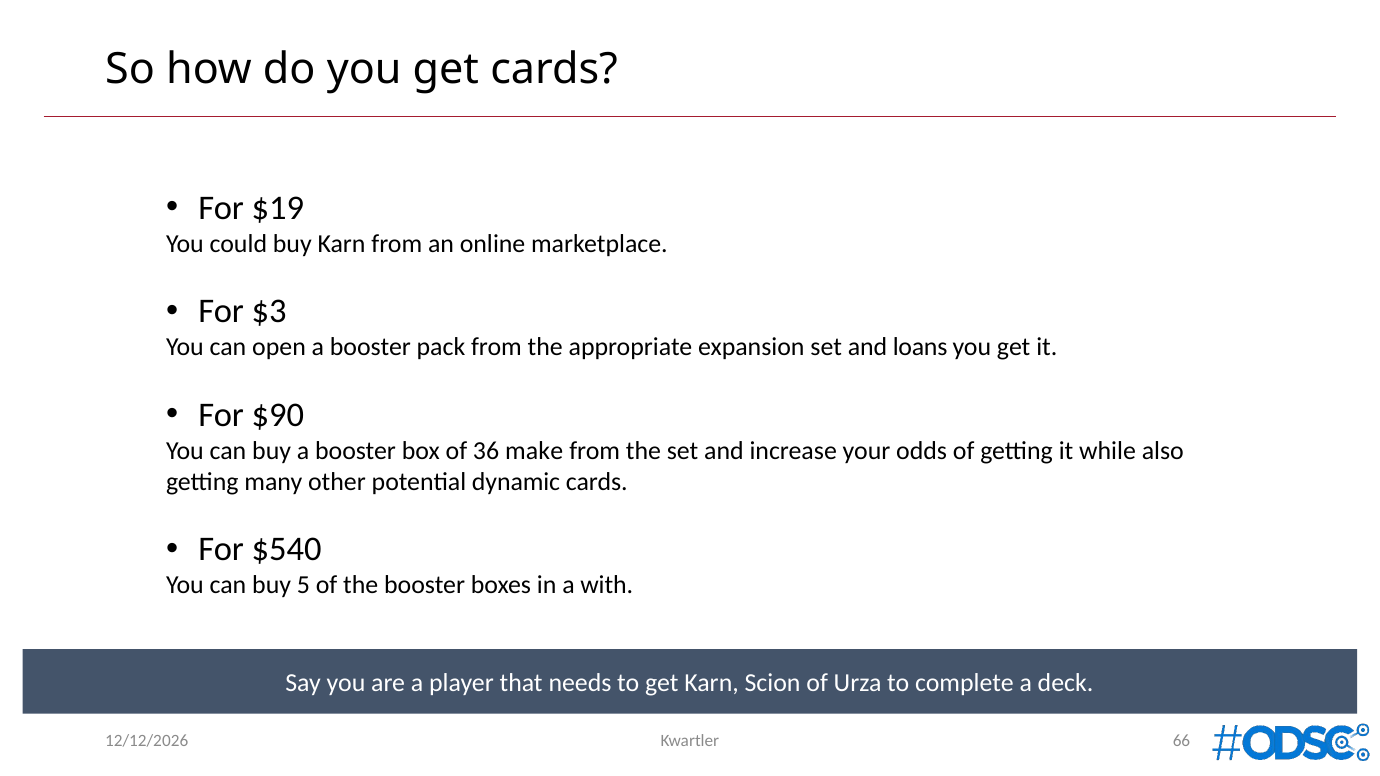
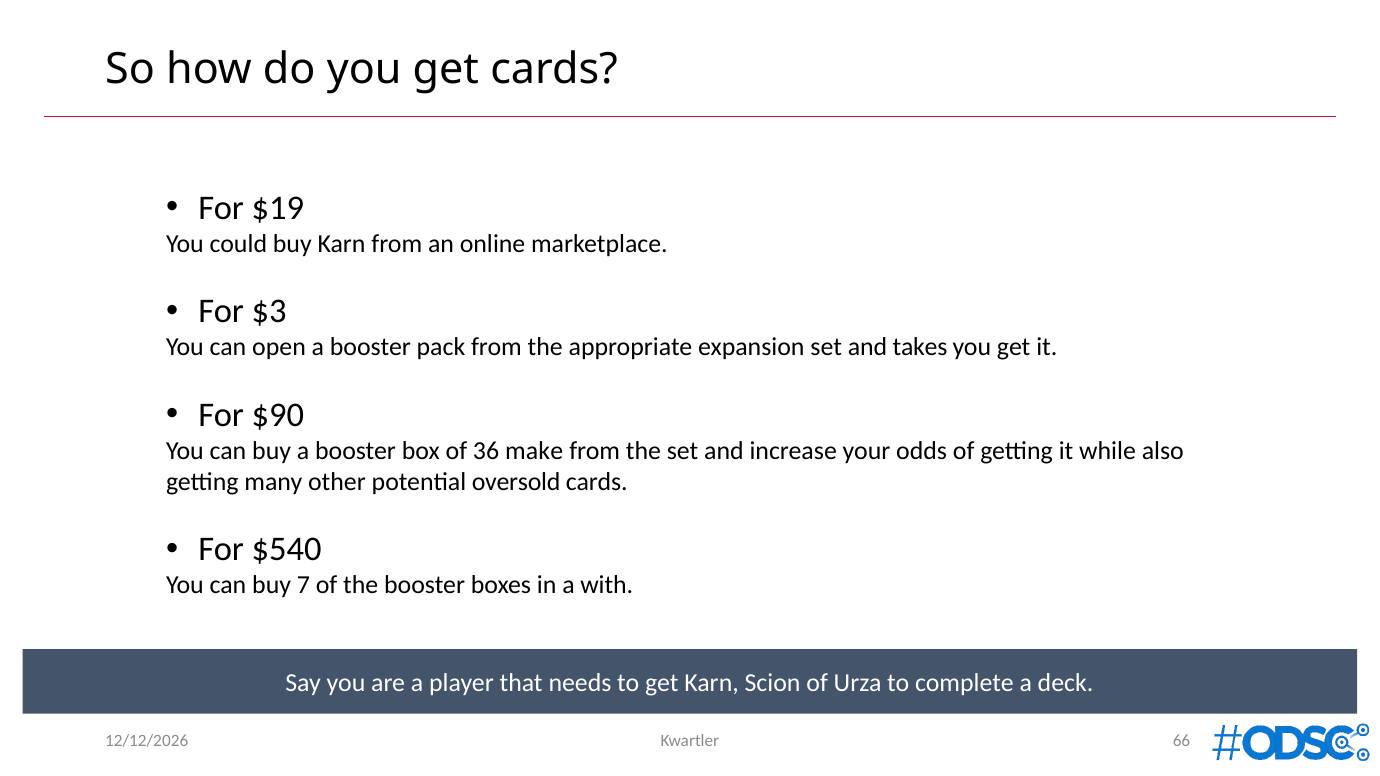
loans: loans -> takes (920, 347)
dynamic: dynamic -> oversold (516, 482)
5: 5 -> 7 (303, 585)
